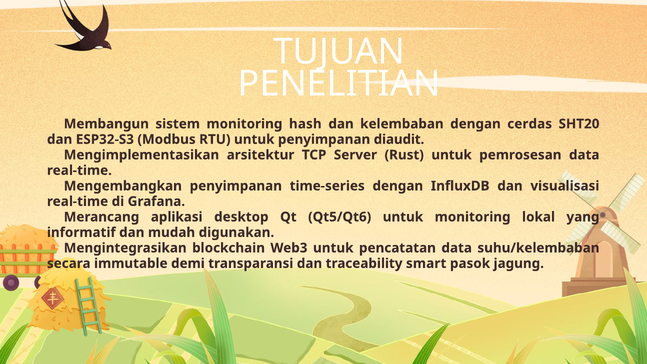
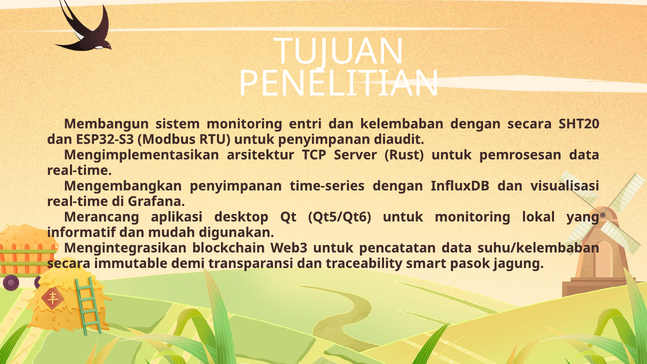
hash: hash -> entri (305, 124)
dengan cerdas: cerdas -> secara (530, 124)
